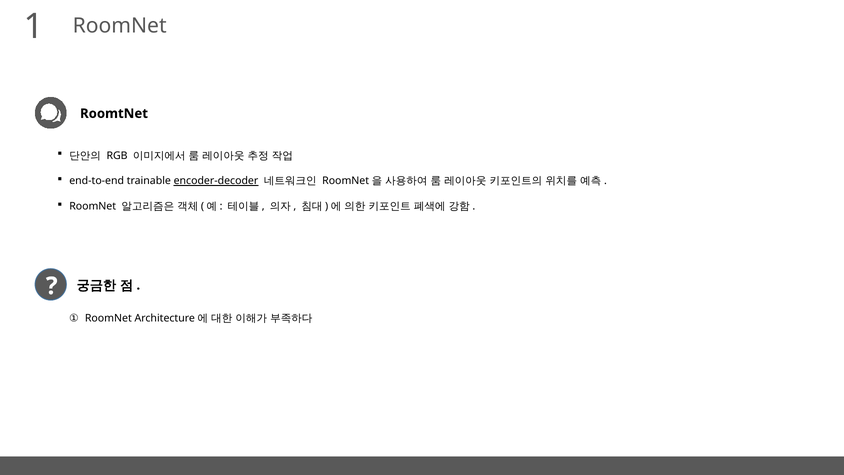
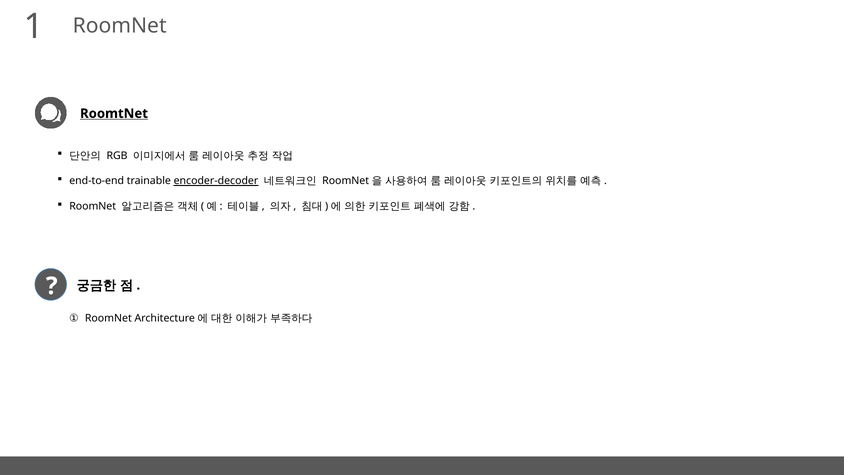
RoomtNet underline: none -> present (114, 113)
